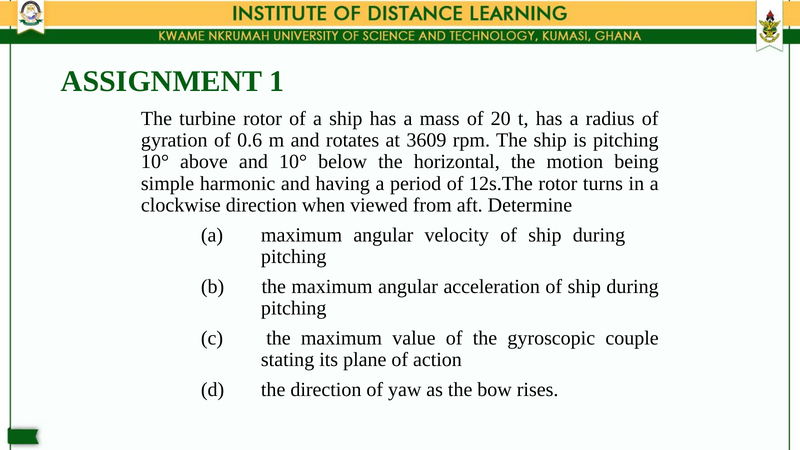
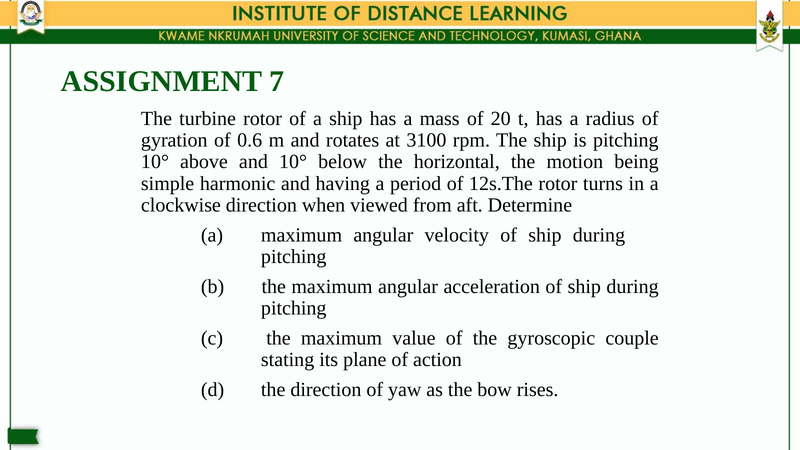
1: 1 -> 7 (277, 81)
3609: 3609 -> 3100 (426, 140)
